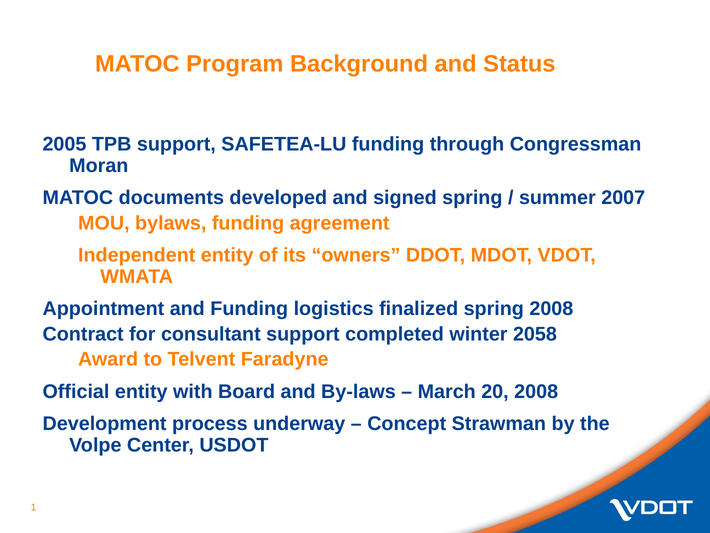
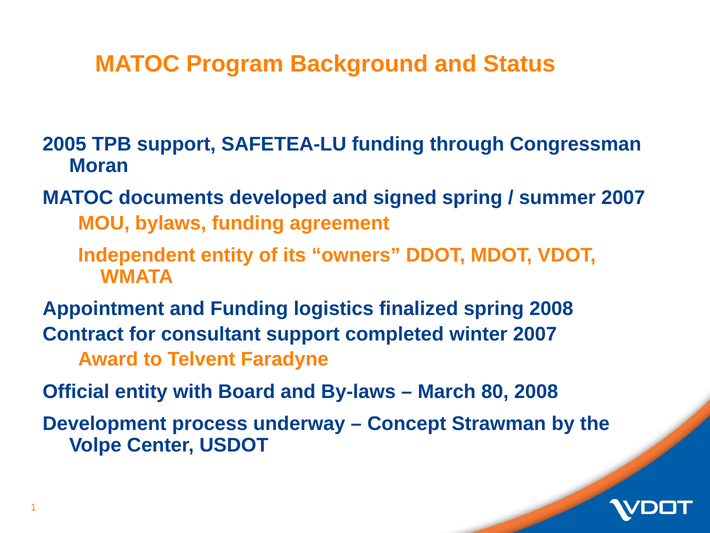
winter 2058: 2058 -> 2007 (535, 334)
20: 20 -> 80 (495, 391)
